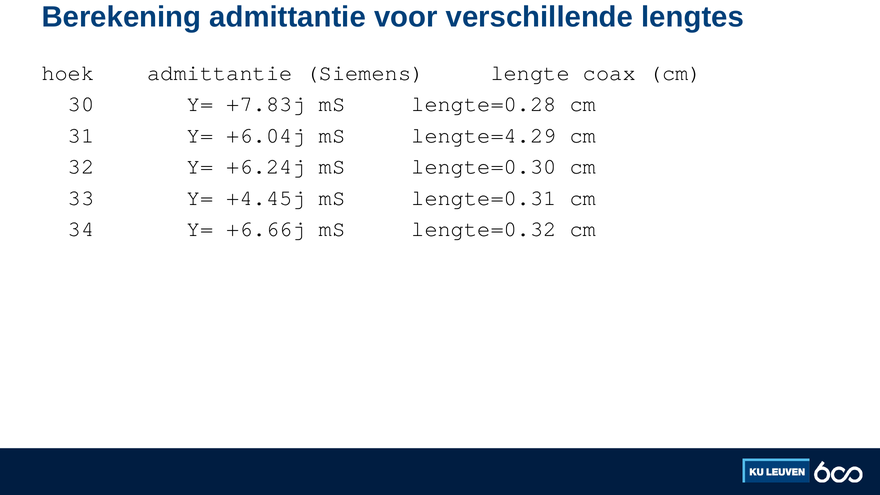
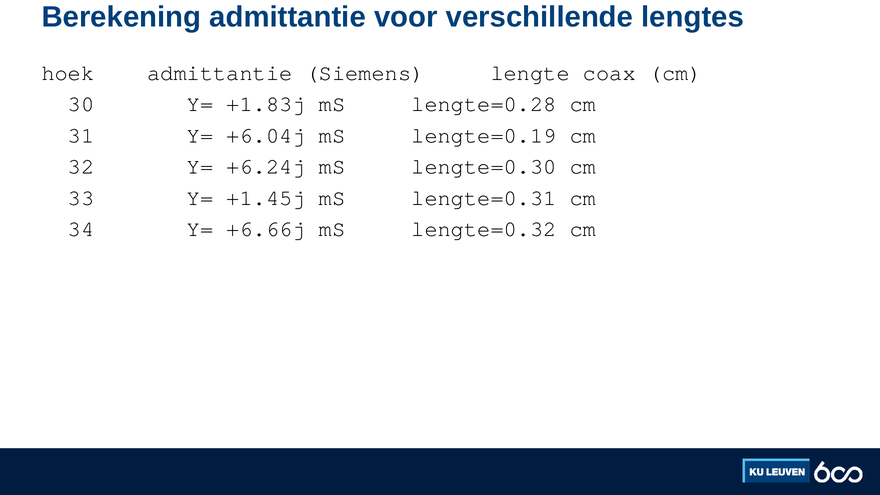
+7.83j: +7.83j -> +1.83j (266, 104)
lengte=4.29: lengte=4.29 -> lengte=0.19 (484, 135)
+4.45j: +4.45j -> +1.45j (266, 198)
